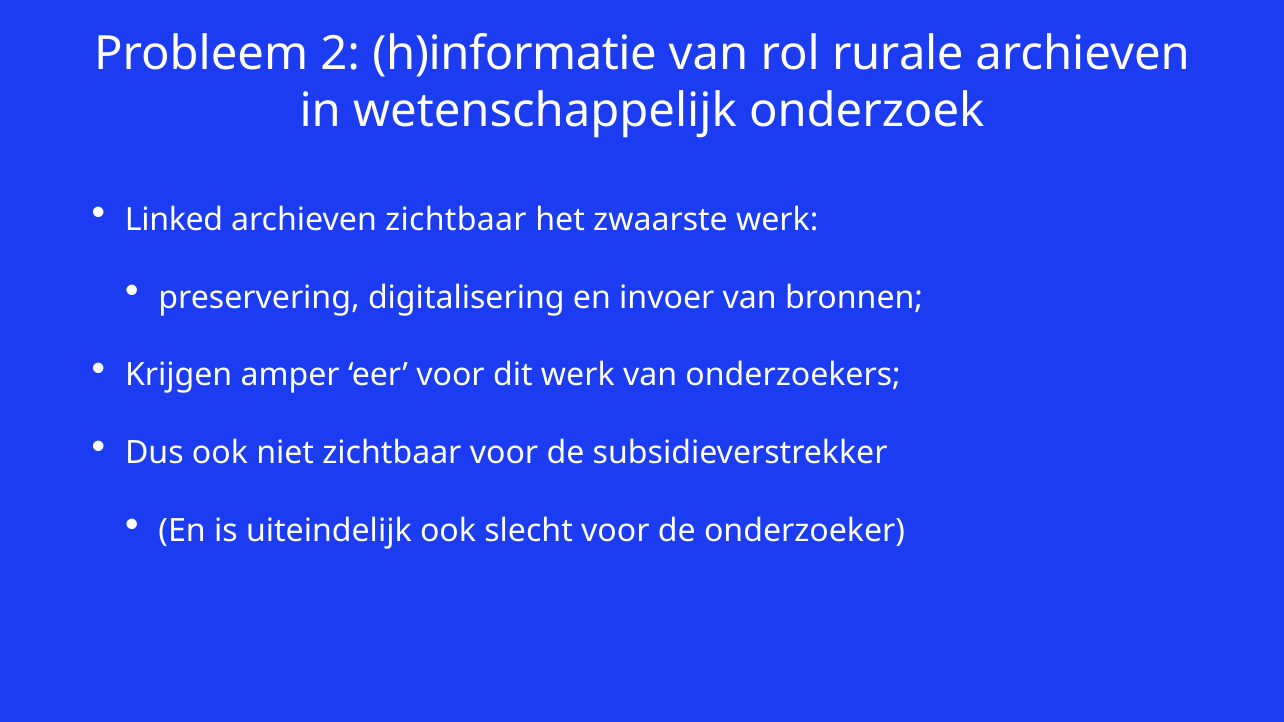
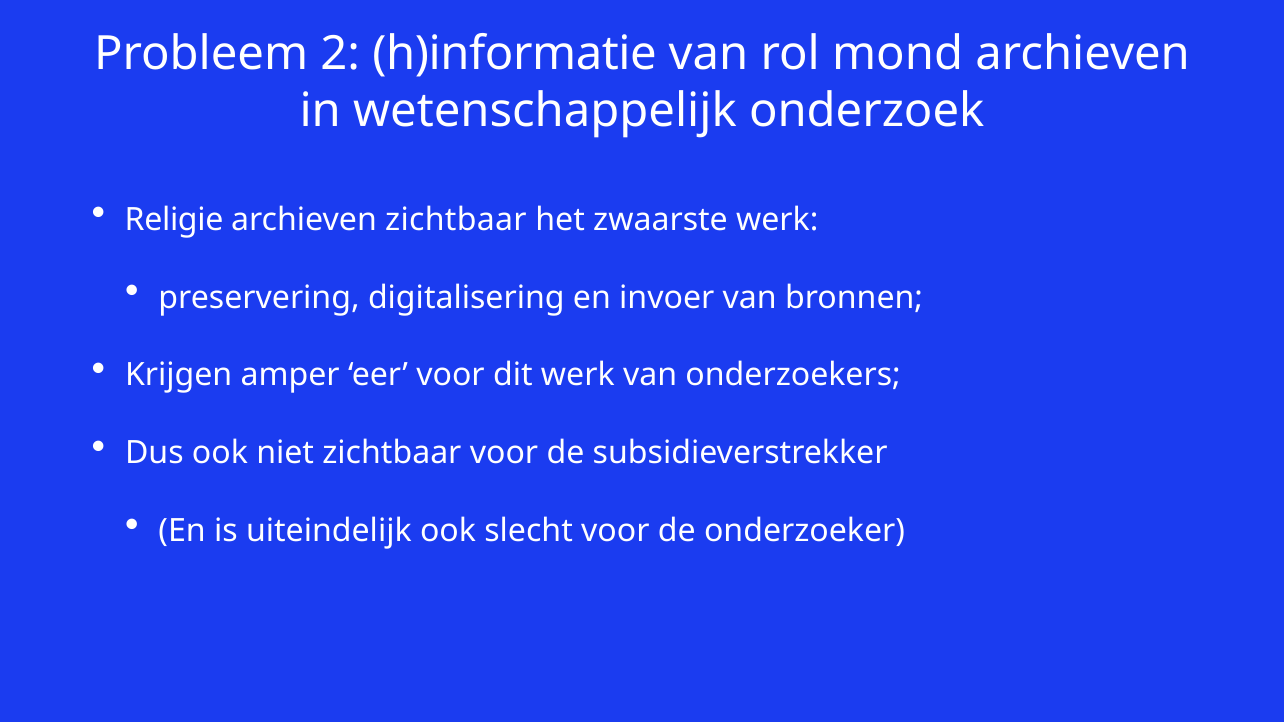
rurale: rurale -> mond (898, 54)
Linked: Linked -> Religie (174, 220)
